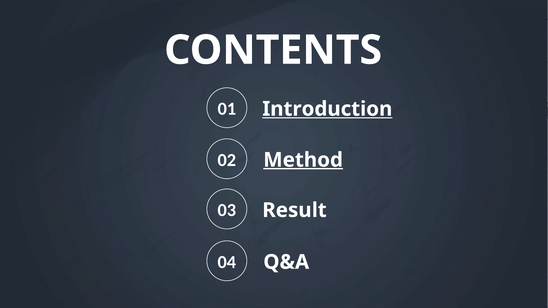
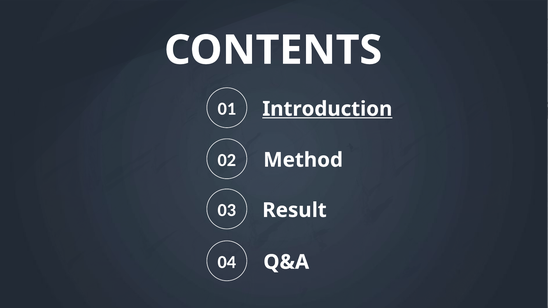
Method underline: present -> none (303, 160)
